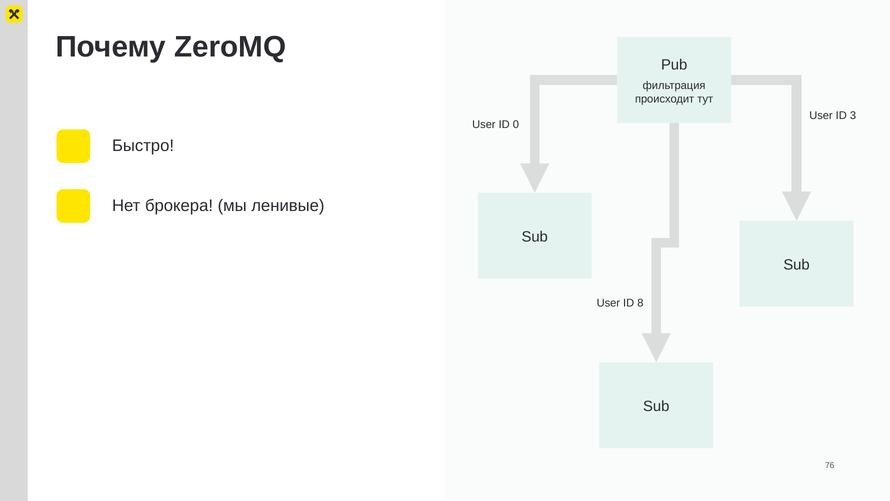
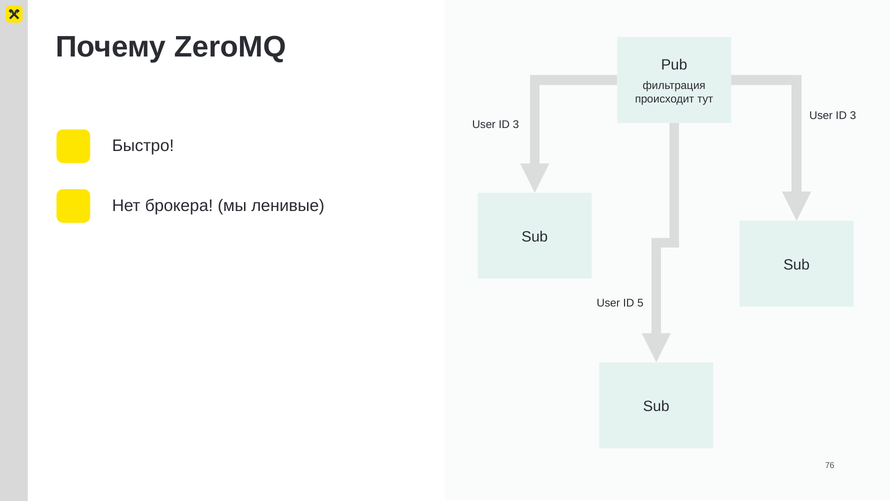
0: 0 -> 3 (516, 125)
8: 8 -> 5 (640, 303)
